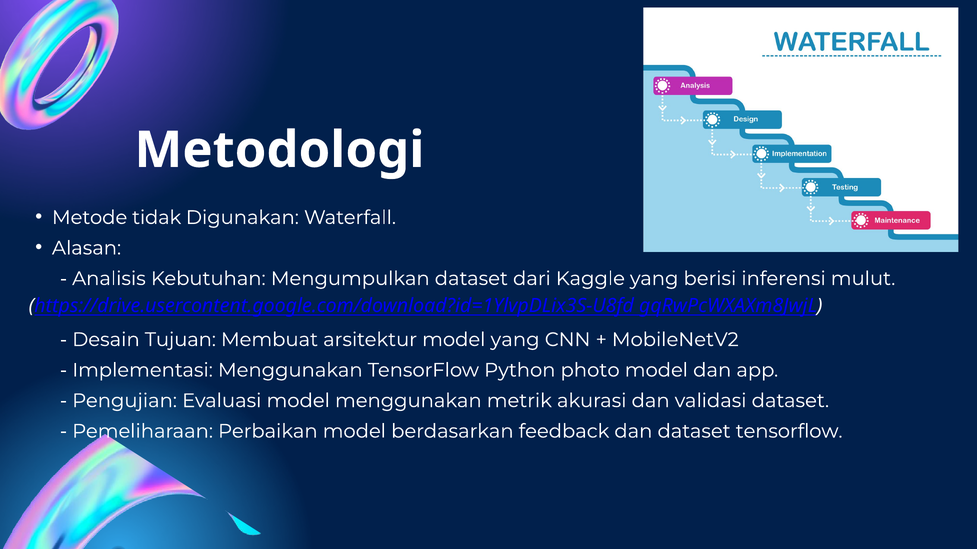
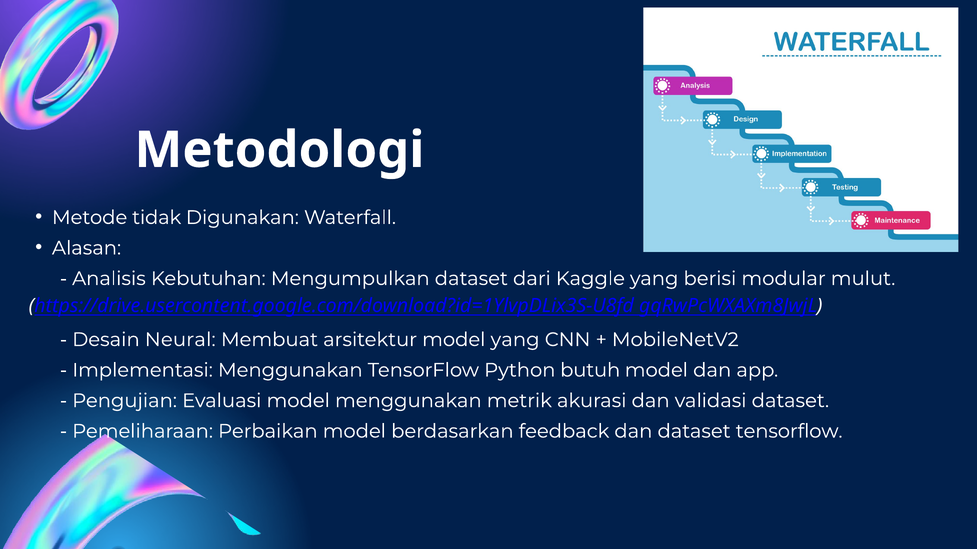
inferensi: inferensi -> modular (784, 279)
Tujuan: Tujuan -> Neural (180, 340)
photo: photo -> butuh (590, 371)
